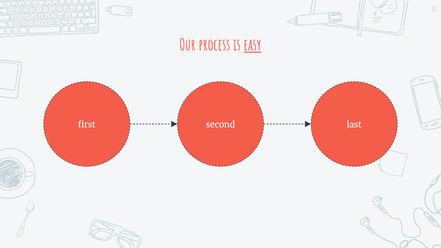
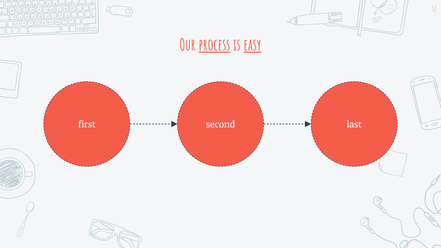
process underline: none -> present (214, 45)
